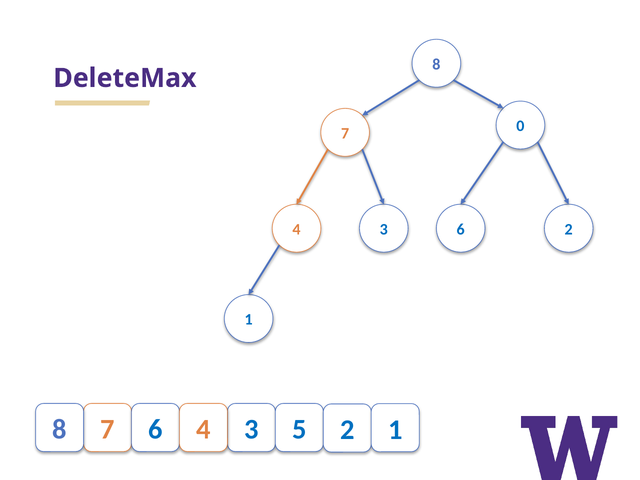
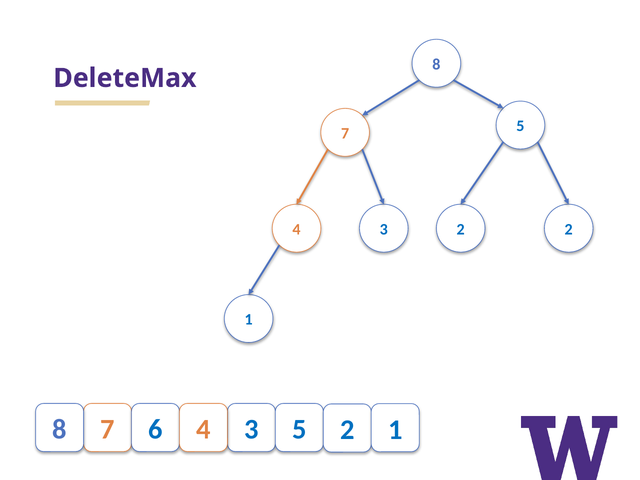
7 0: 0 -> 5 (520, 126)
3 6: 6 -> 2 (461, 229)
